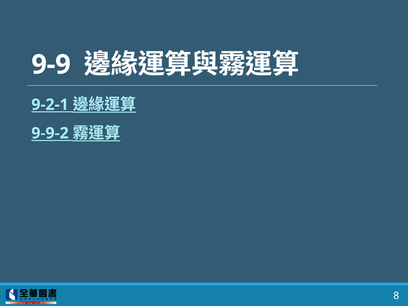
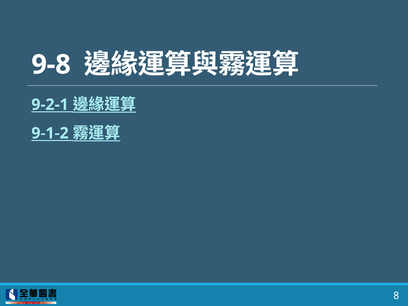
9-9: 9-9 -> 9-8 (51, 65)
9-9-2: 9-9-2 -> 9-1-2 (50, 133)
